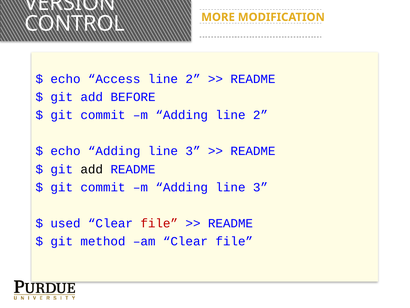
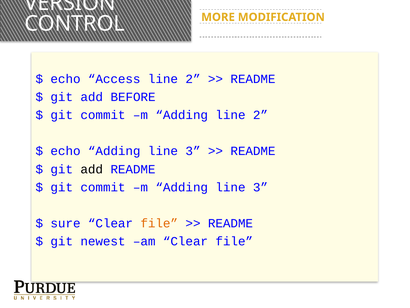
used: used -> sure (66, 223)
file colour: red -> orange (159, 223)
method: method -> newest (103, 241)
